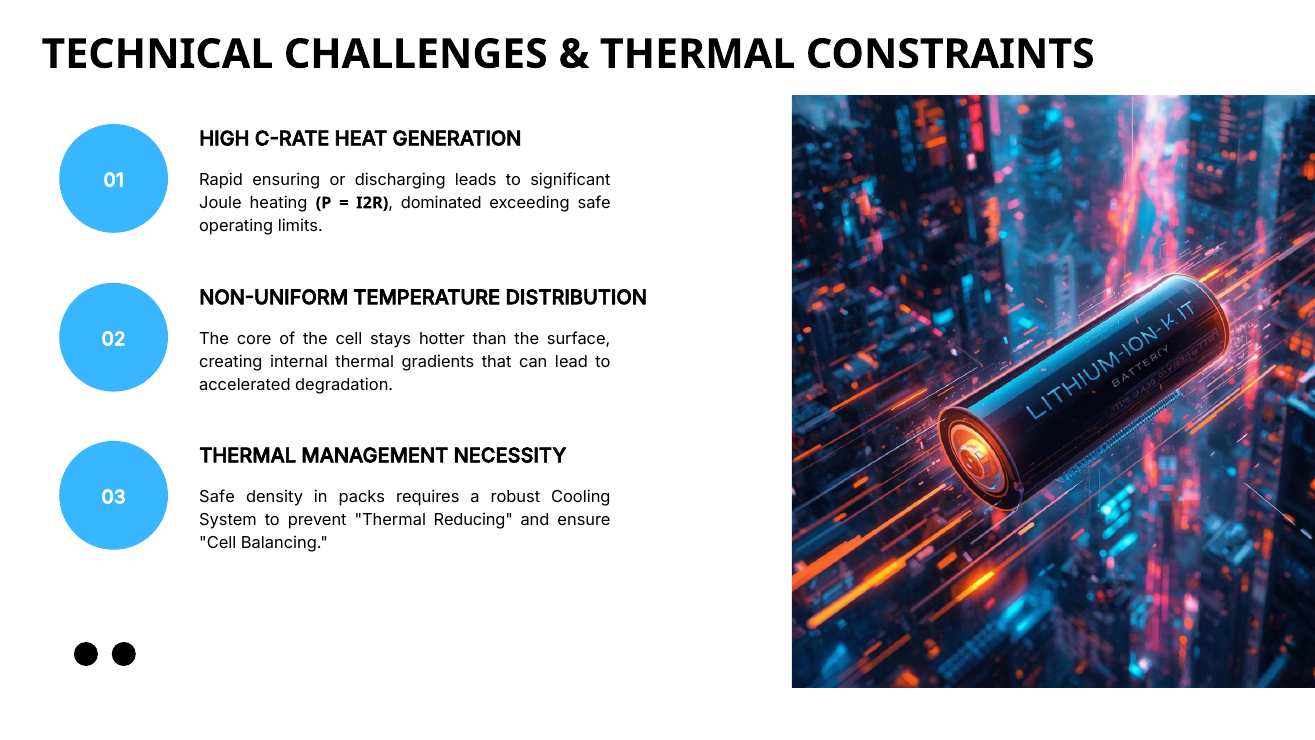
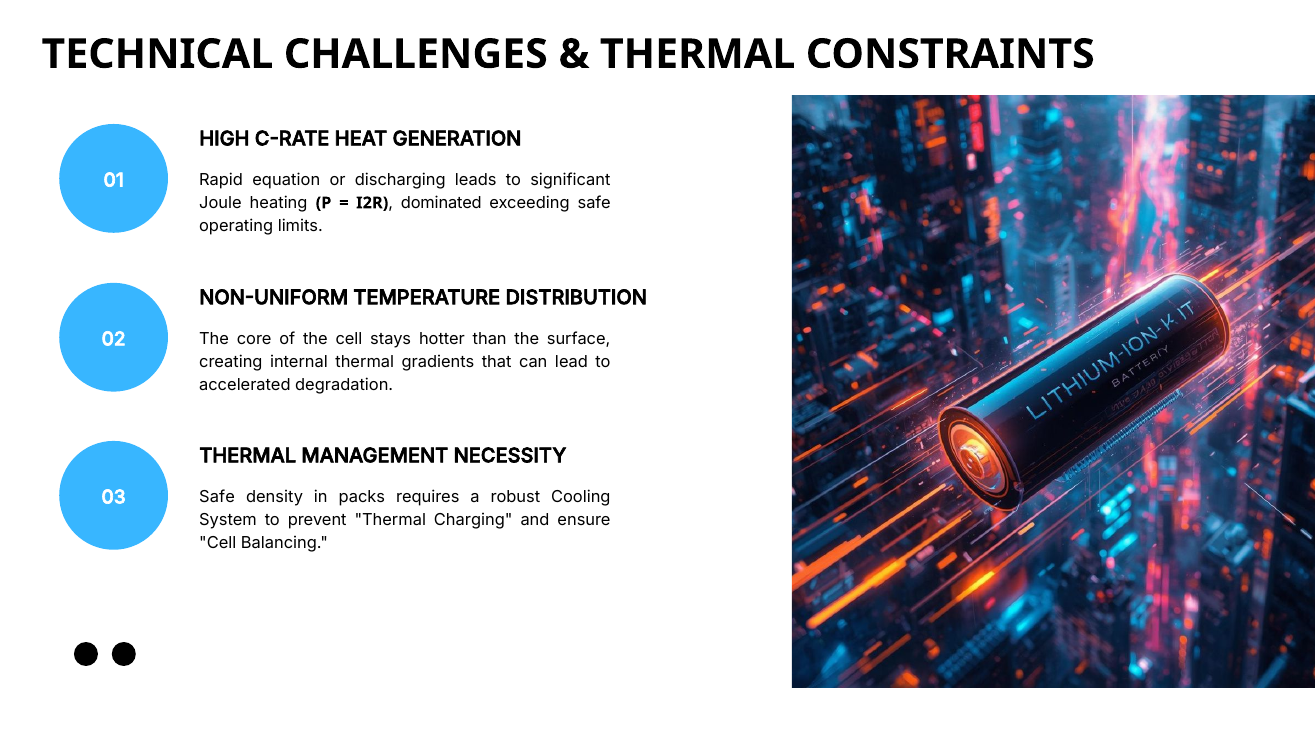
ensuring: ensuring -> equation (286, 180)
Reducing: Reducing -> Charging (473, 520)
